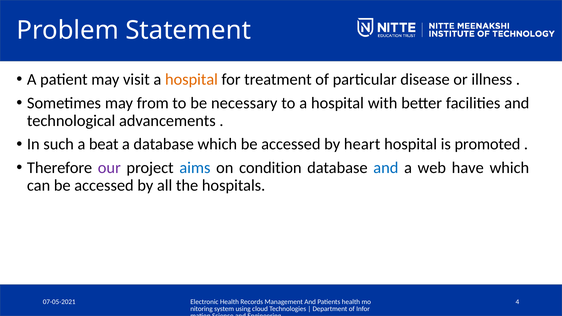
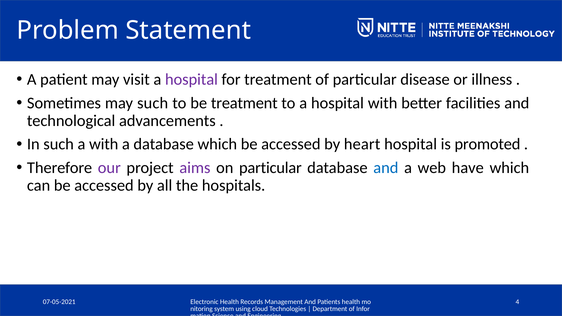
hospital colour: orange -> purple (191, 80)
may from: from -> such (153, 103)
be necessary: necessary -> treatment (244, 103)
a beat: beat -> with (104, 144)
aims colour: blue -> purple (195, 168)
on condition: condition -> particular (270, 168)
